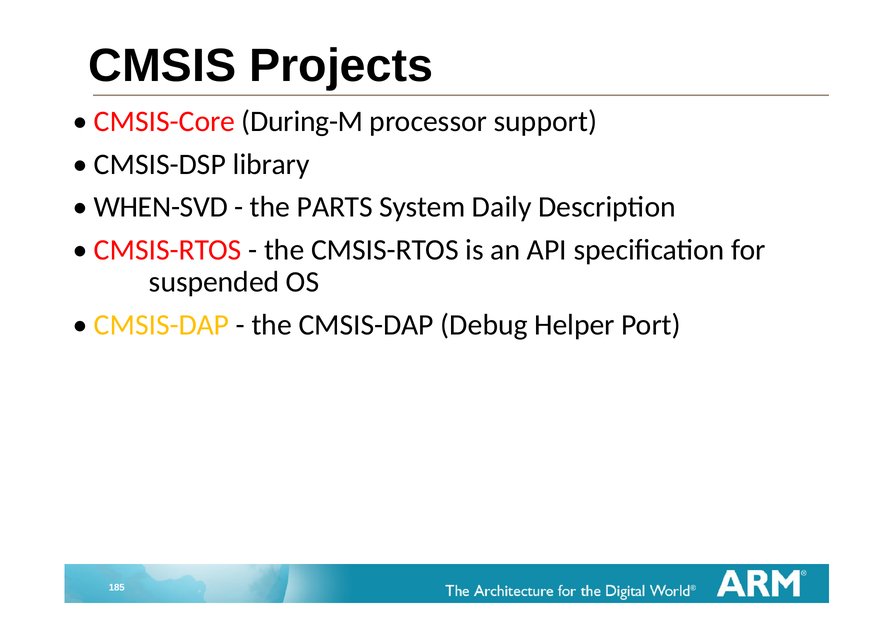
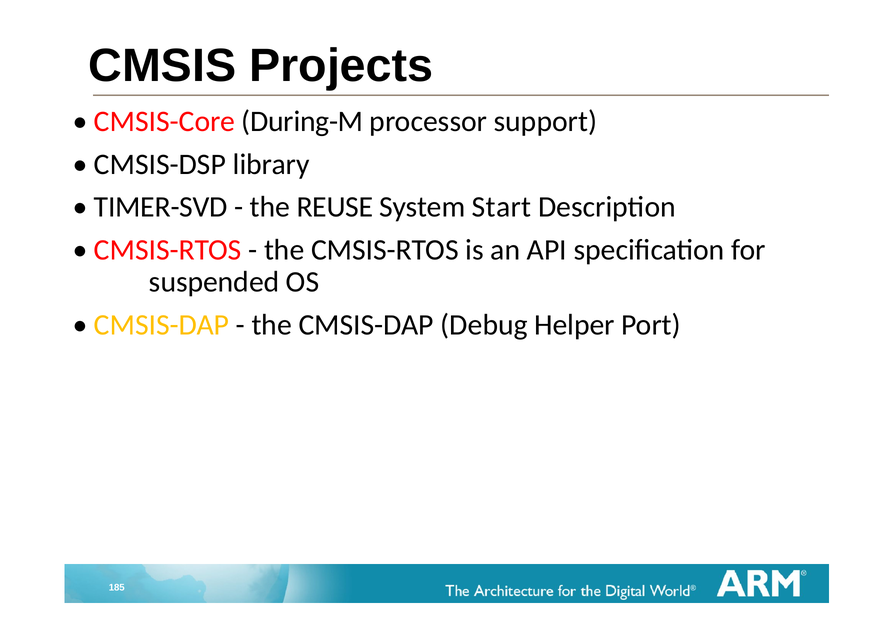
WHEN-SVD: WHEN-SVD -> TIMER-SVD (161, 207)
PARTS: PARTS -> REUSE (335, 207)
Daily: Daily -> Start (502, 207)
